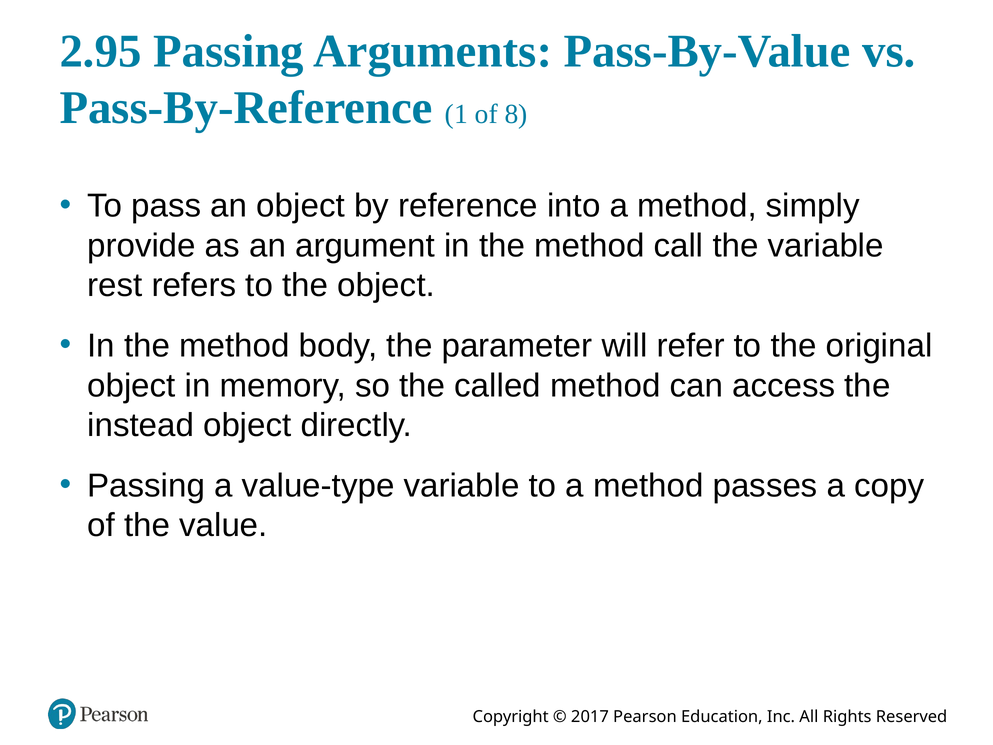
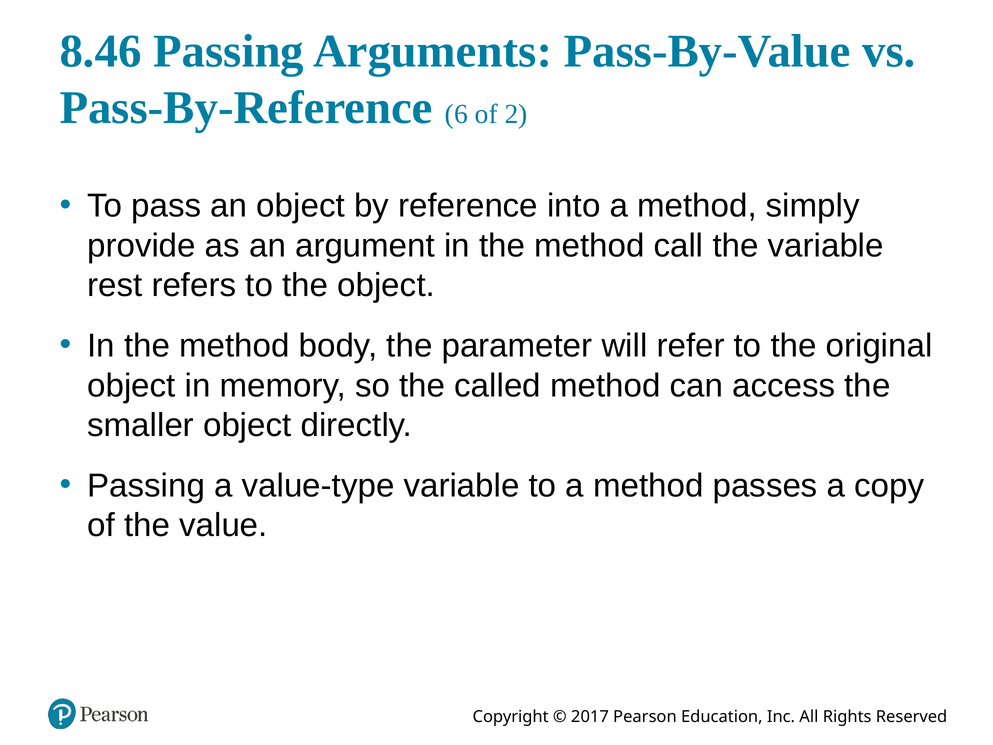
2.95: 2.95 -> 8.46 (101, 51)
1: 1 -> 6 (456, 114)
8: 8 -> 2 (516, 114)
instead: instead -> smaller (141, 425)
